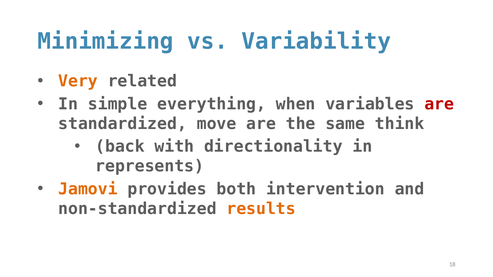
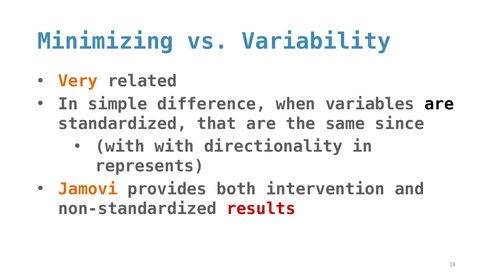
everything: everything -> difference (212, 104)
are colour: red -> black (439, 104)
move: move -> that (217, 124)
think: think -> since (400, 124)
back: back -> with (120, 147)
results colour: orange -> red (261, 209)
